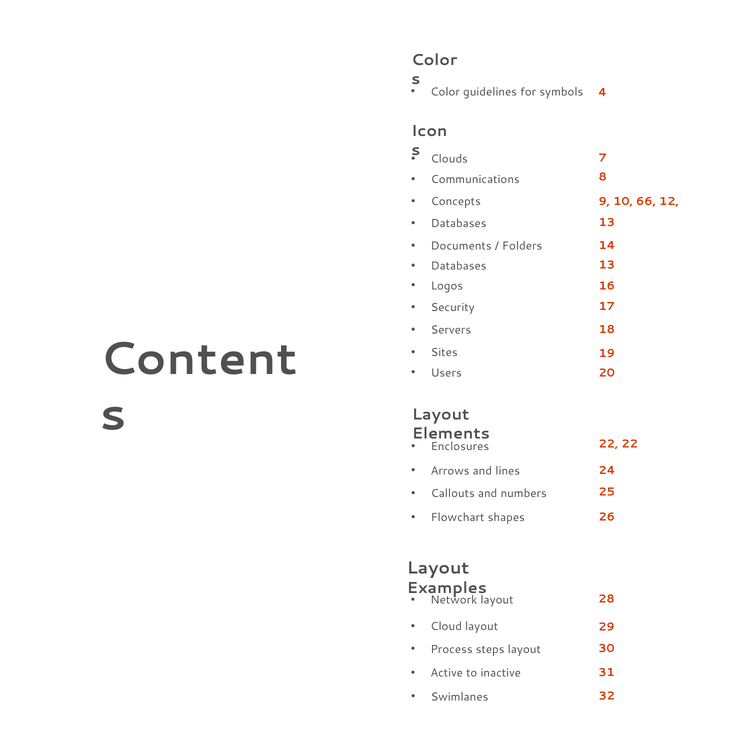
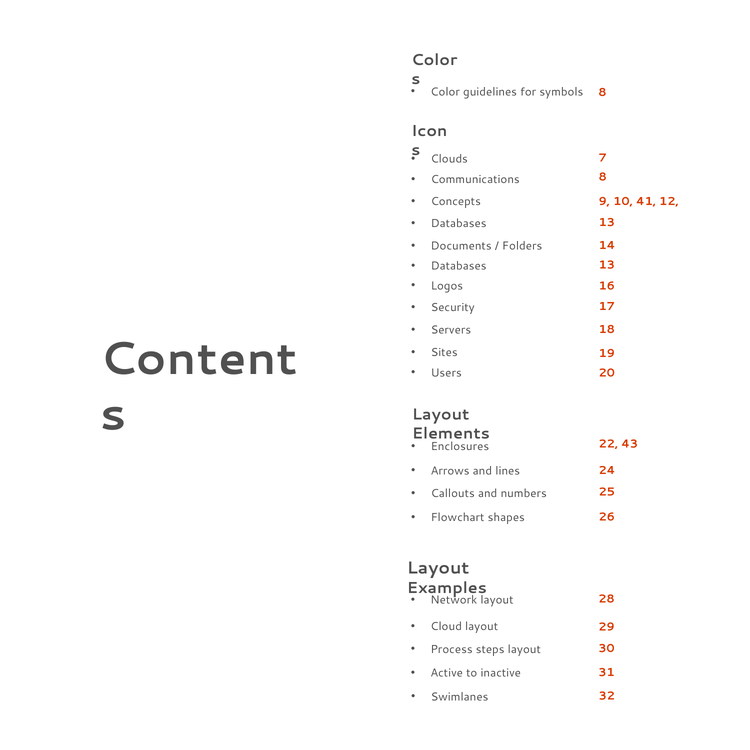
symbols 4: 4 -> 8 (602, 92)
66: 66 -> 41 (646, 201)
22 22: 22 -> 43 (630, 444)
